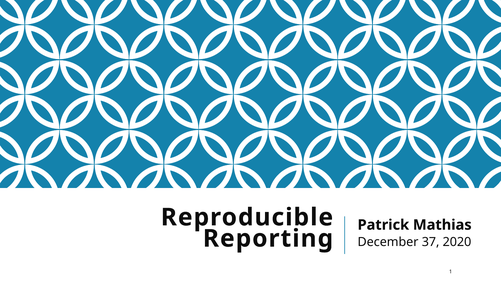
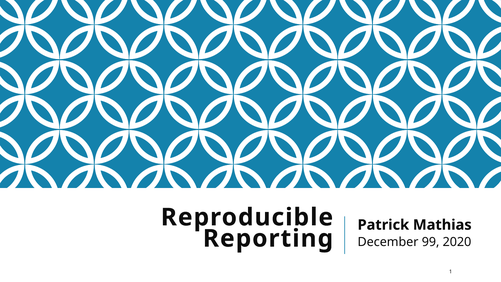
37: 37 -> 99 (431, 242)
